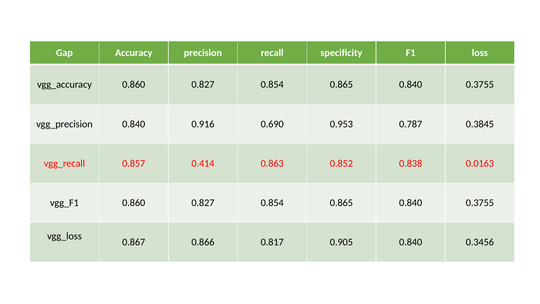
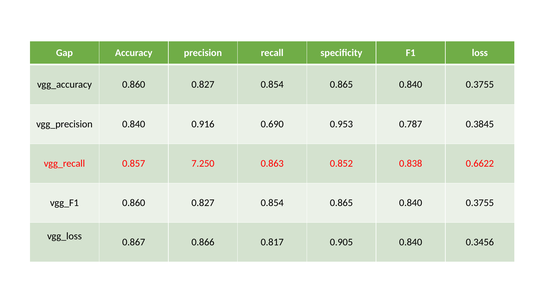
0.414: 0.414 -> 7.250 (203, 163)
0.0163: 0.0163 -> 0.6622 (480, 163)
